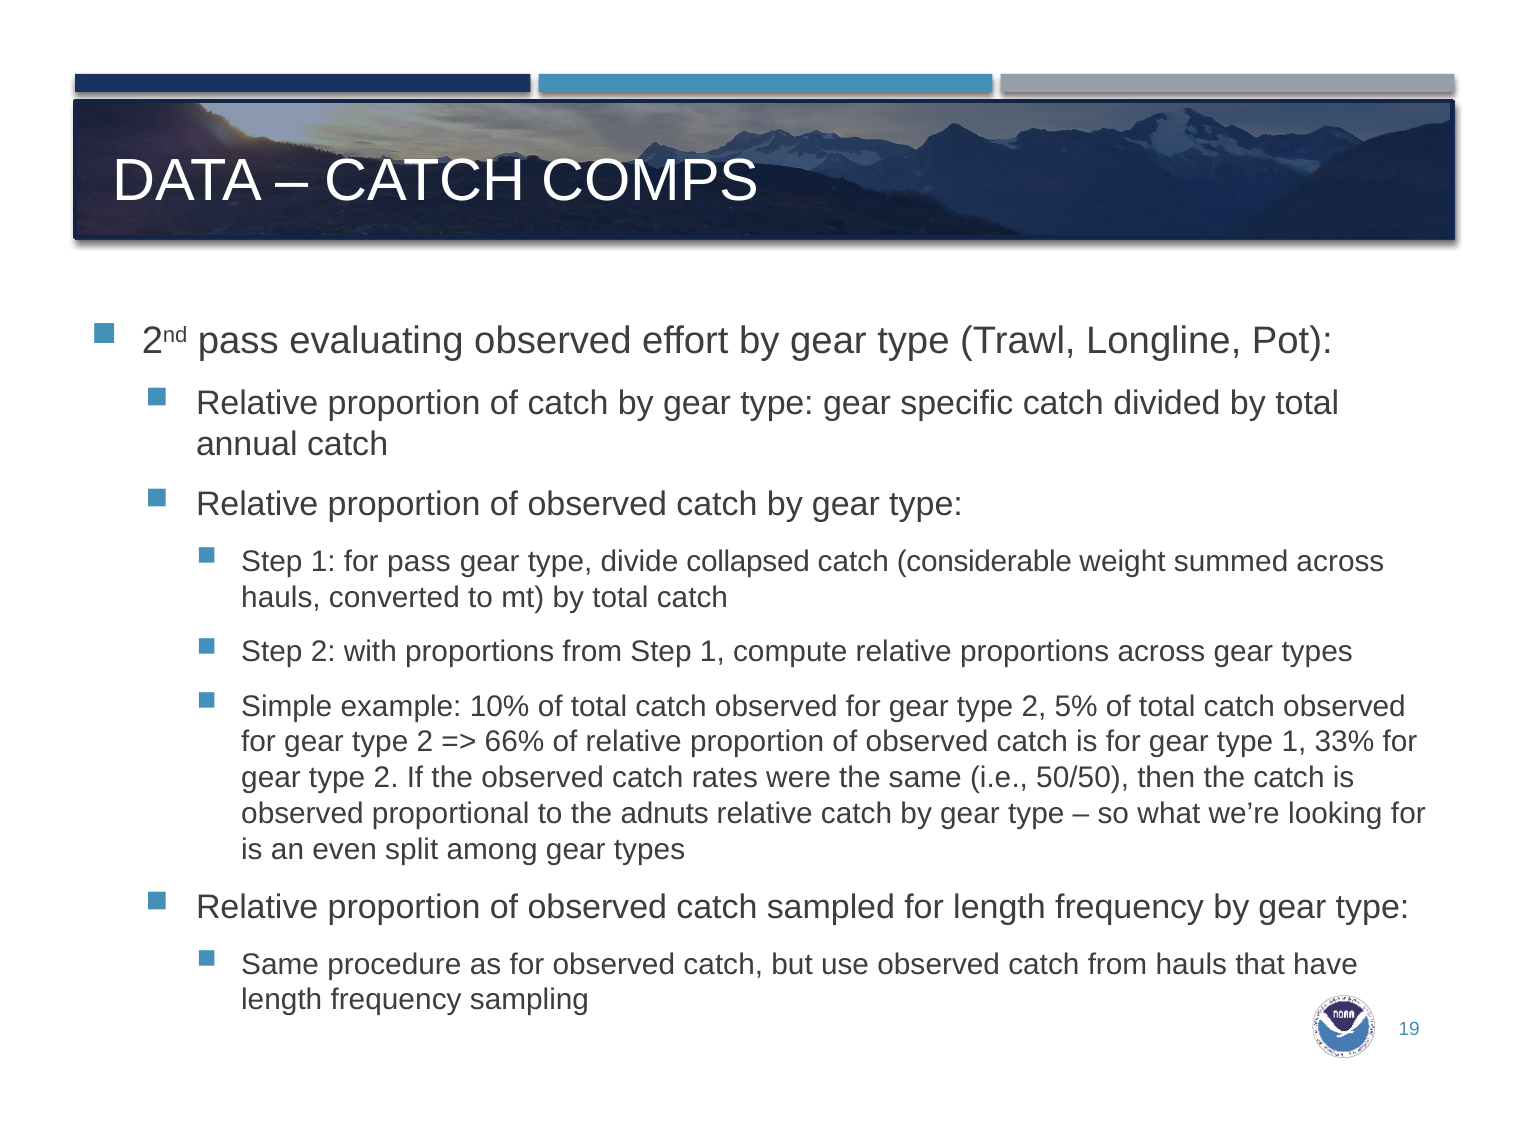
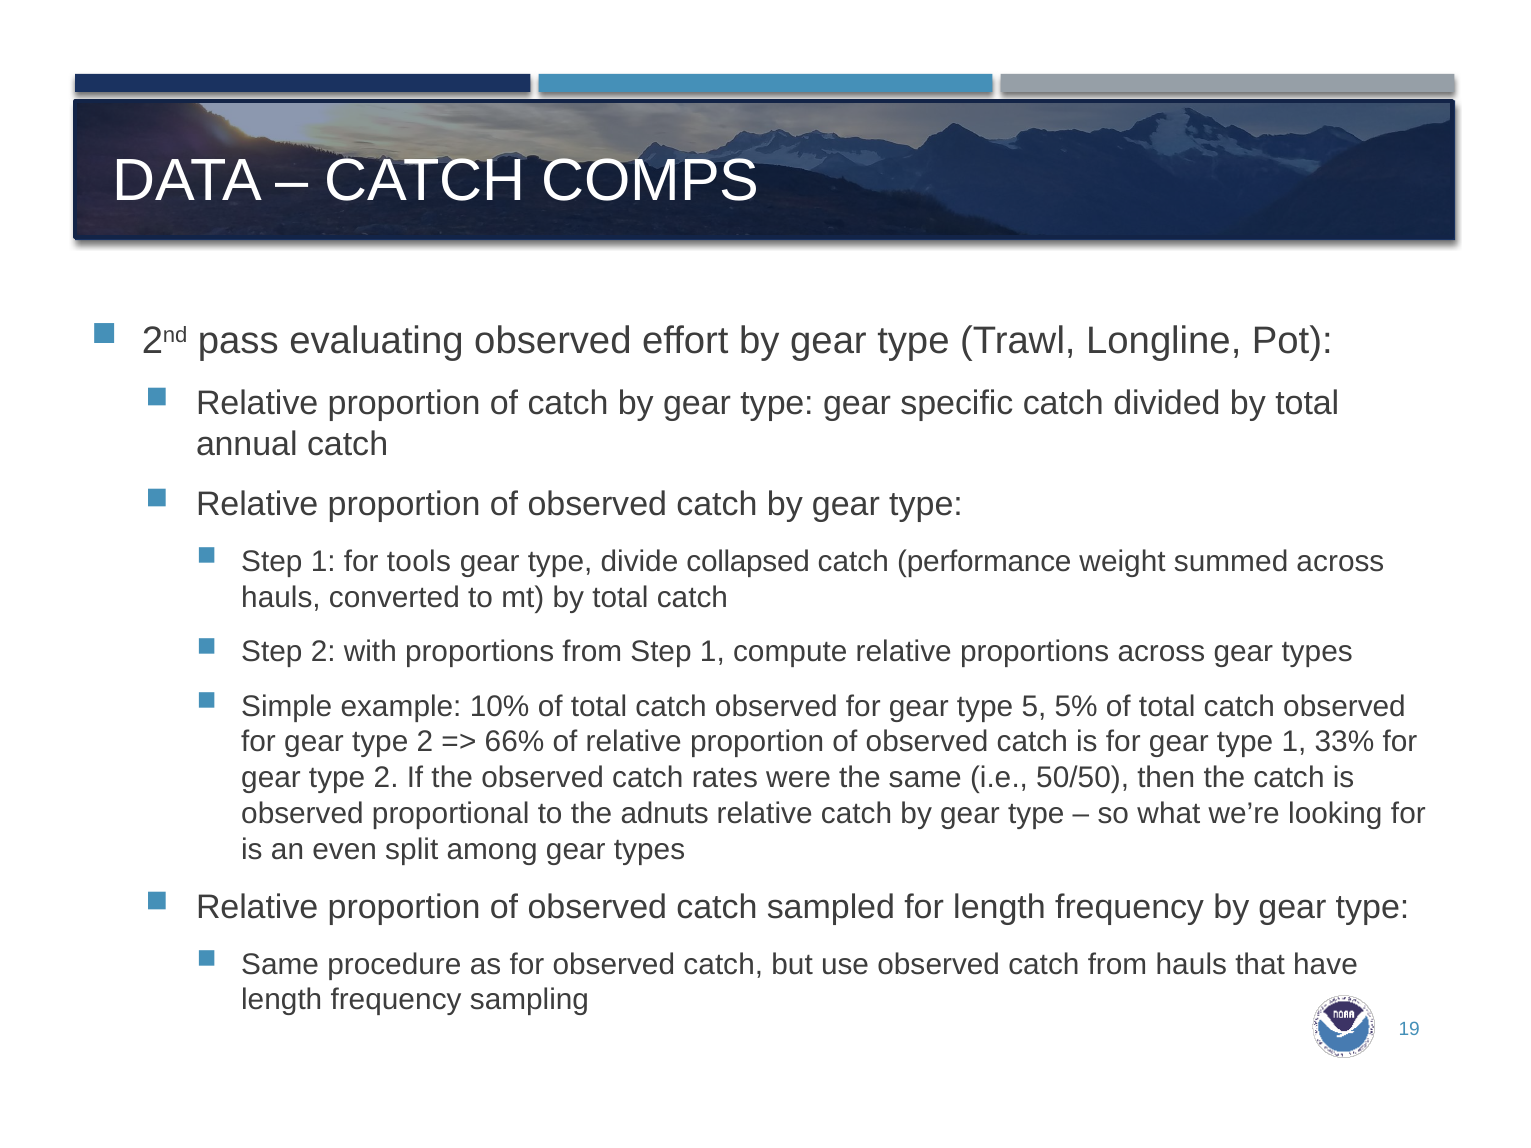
for pass: pass -> tools (419, 562)
considerable: considerable -> performance (984, 562)
2: 2 -> 5 (1034, 706)
